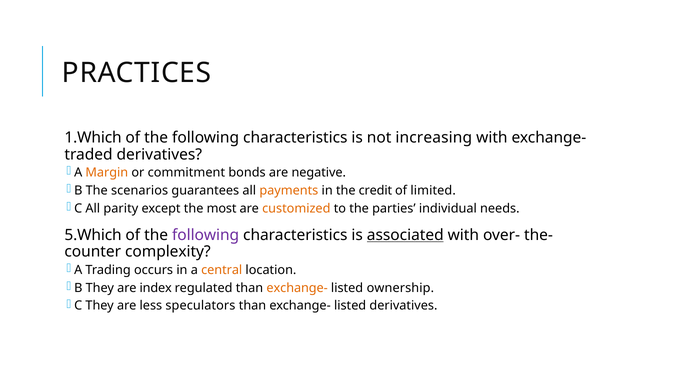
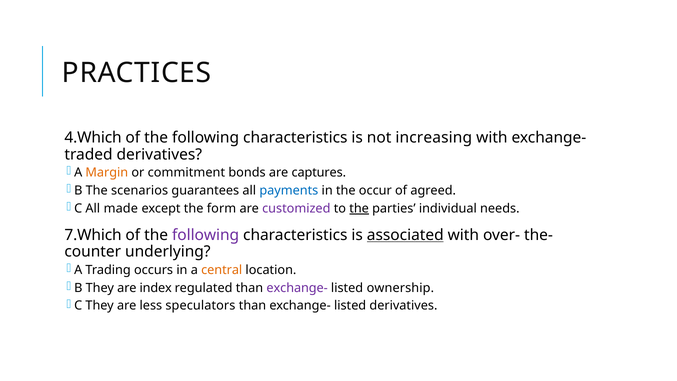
1.Which: 1.Which -> 4.Which (93, 138)
negative: negative -> captures (319, 173)
payments colour: orange -> blue (289, 191)
credit: credit -> occur (375, 191)
limited: limited -> agreed (433, 191)
parity: parity -> made (121, 208)
most: most -> form (221, 208)
customized colour: orange -> purple (296, 208)
the underline: none -> present (359, 208)
5.Which: 5.Which -> 7.Which (93, 235)
complexity: complexity -> underlying (168, 252)
exchange- colour: orange -> purple (297, 288)
